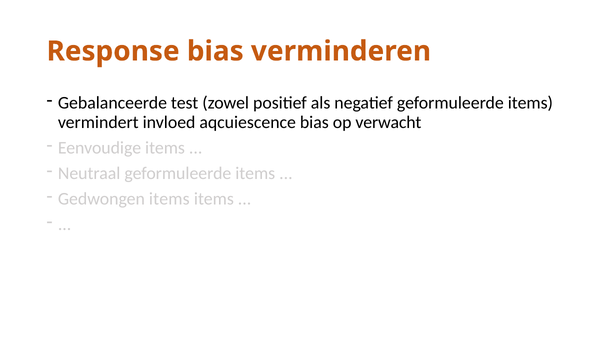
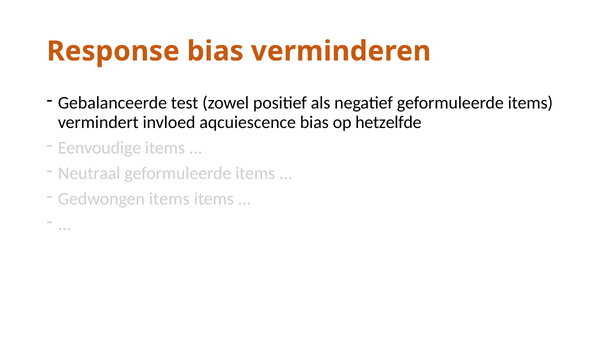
verwacht: verwacht -> hetzelfde (388, 122)
